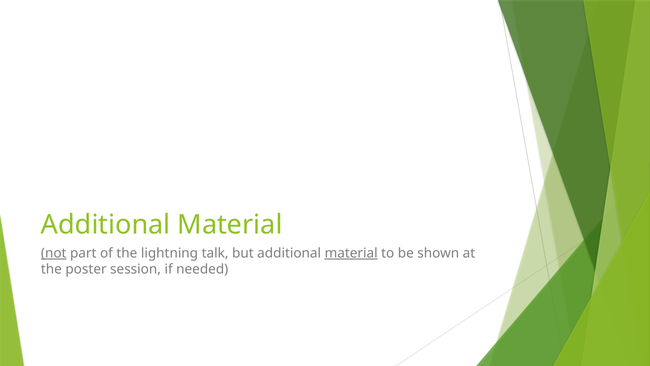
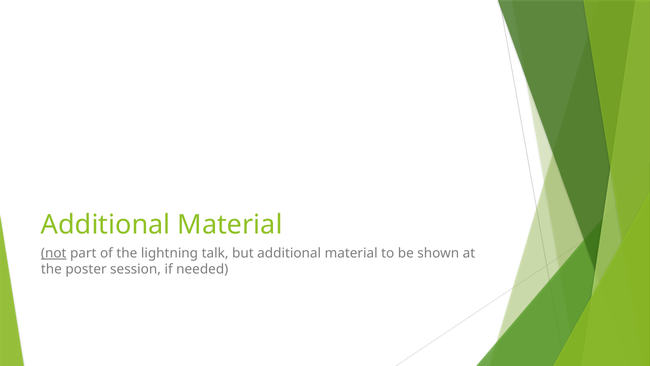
material underline: present -> none (351, 253)
